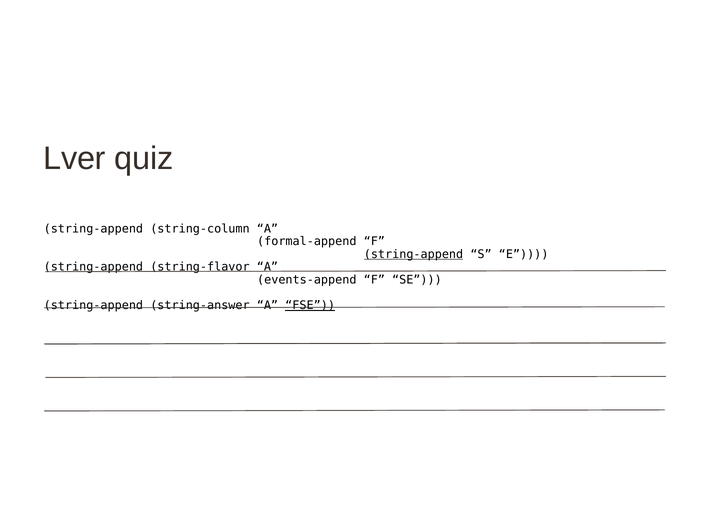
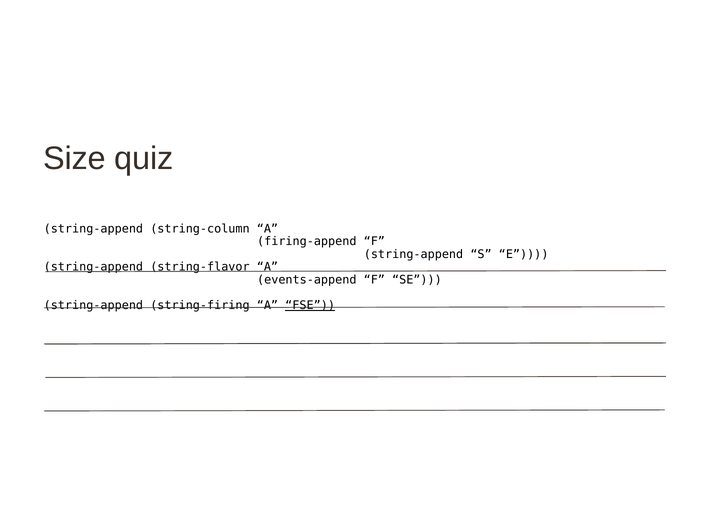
Lver: Lver -> Size (74, 158)
formal-append: formal-append -> firing-append (307, 241)
string-append underline: present -> none (413, 254)
string-answer: string-answer -> string-firing (200, 305)
